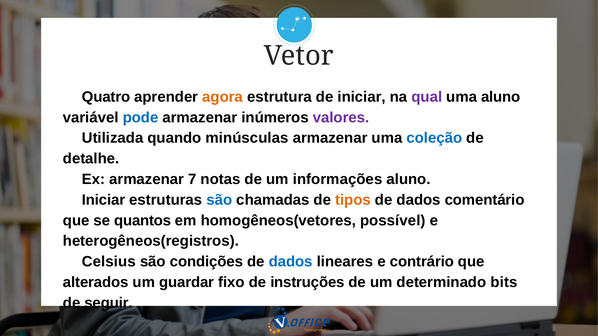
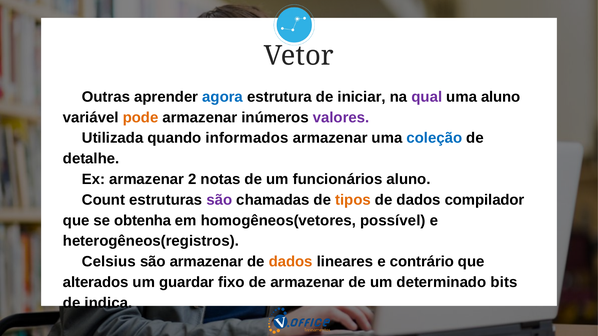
Quatro: Quatro -> Outras (106, 97)
agora colour: orange -> blue (223, 97)
pode colour: blue -> orange (141, 118)
minúsculas: minúsculas -> informados (247, 138)
7: 7 -> 2 (192, 179)
informações: informações -> funcionários (338, 179)
Iniciar: Iniciar -> Count (104, 200)
são colour: blue -> purple (219, 200)
comentário: comentário -> compilador (485, 200)
quantos: quantos -> obtenha (143, 221)
são condições: condições -> armazenar (206, 262)
dados colour: blue -> orange (291, 262)
de instruções: instruções -> armazenar (307, 283)
seguir: seguir -> indica (108, 303)
